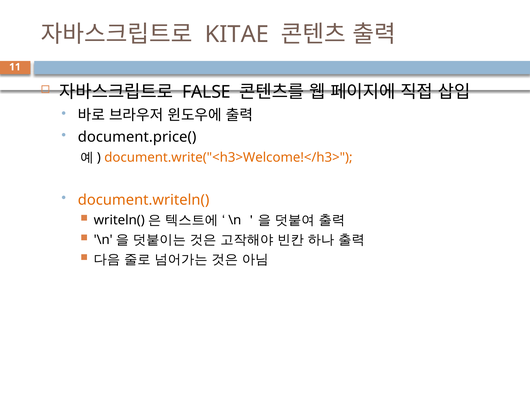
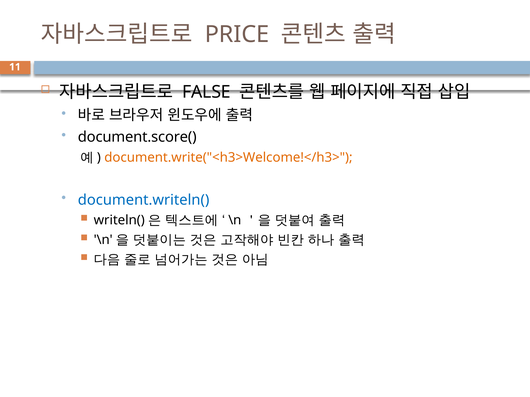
KITAE: KITAE -> PRICE (237, 35)
document.price(: document.price( -> document.score( (137, 137)
document.writeln( colour: orange -> blue (144, 200)
